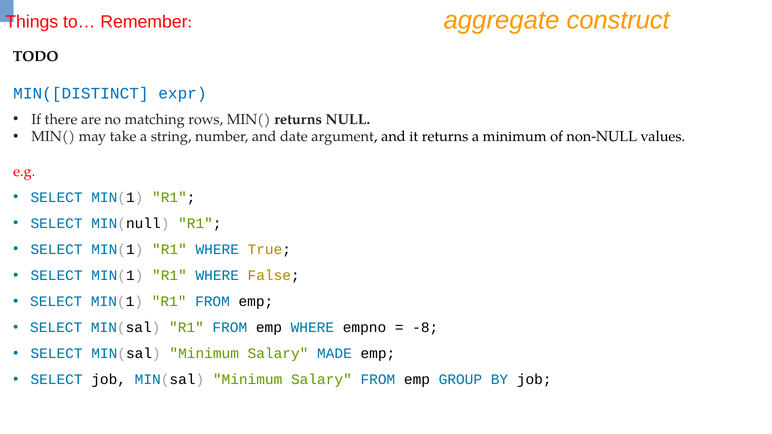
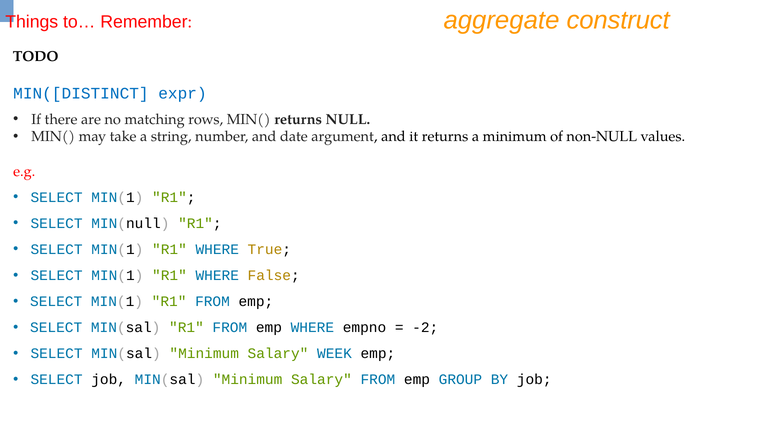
-8: -8 -> -2 (425, 328)
MADE: MADE -> WEEK (334, 354)
